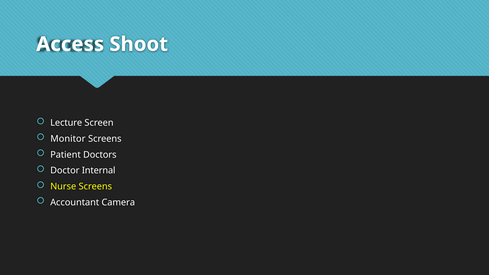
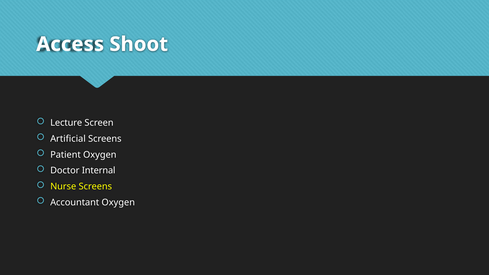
Monitor: Monitor -> Artificial (68, 139)
Patient Doctors: Doctors -> Oxygen (100, 155)
Accountant Camera: Camera -> Oxygen (118, 202)
